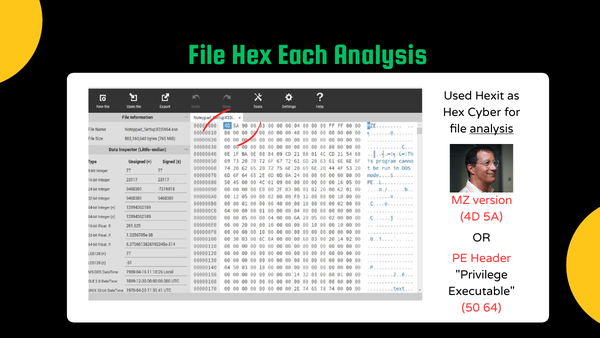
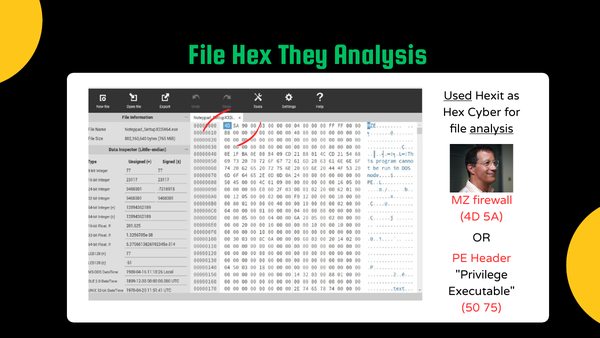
Each: Each -> They (303, 54)
Used underline: none -> present (458, 96)
version: version -> firewall (493, 200)
64: 64 -> 75 (492, 307)
